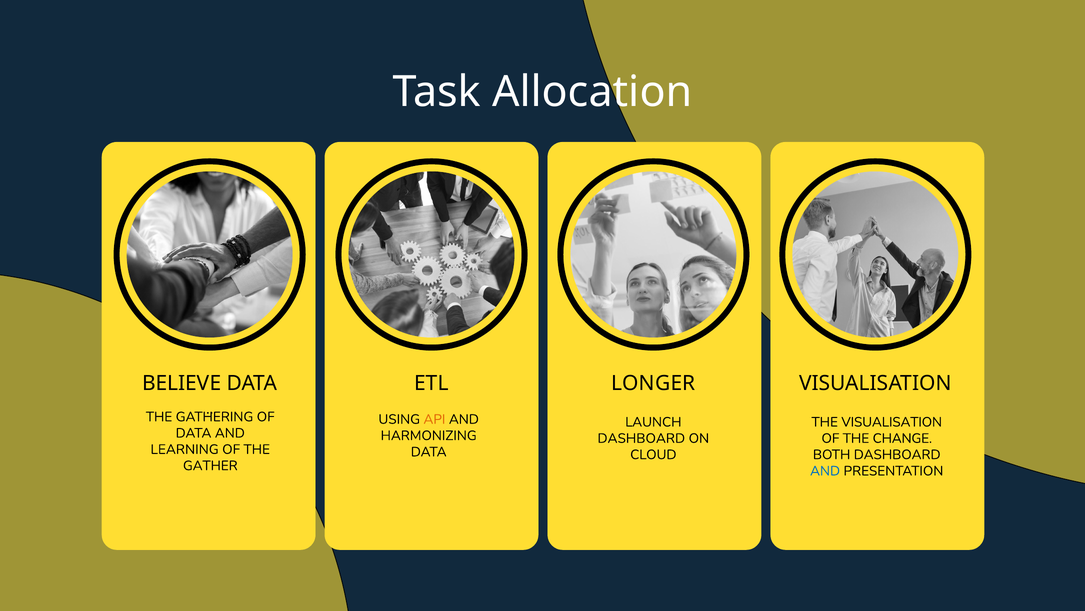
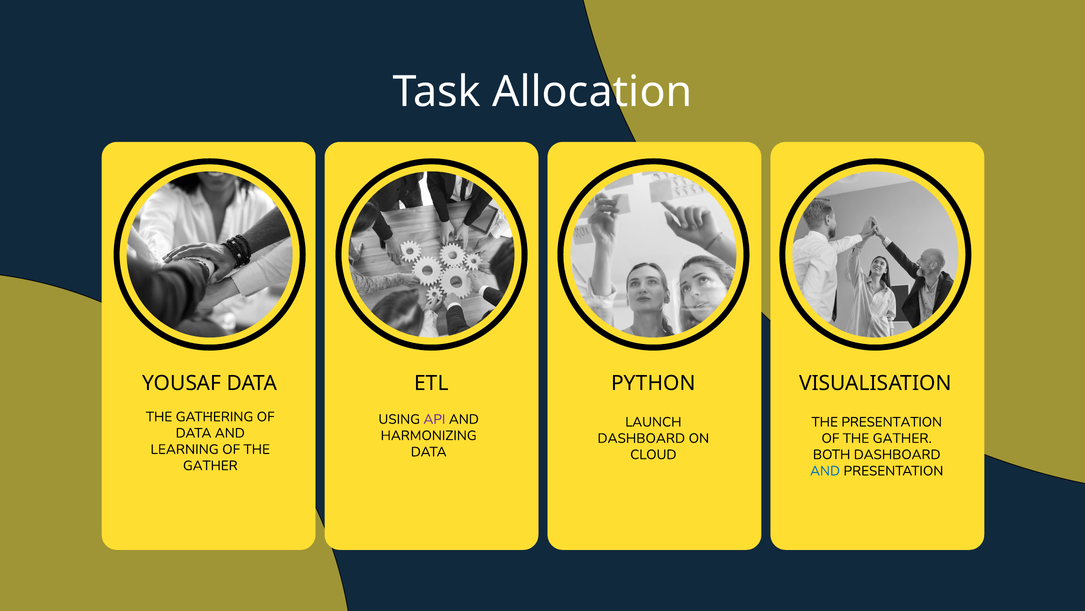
BELIEVE: BELIEVE -> YOUSAF (182, 383)
LONGER: LONGER -> PYTHON (653, 383)
API colour: orange -> purple (434, 419)
THE VISUALISATION: VISUALISATION -> PRESENTATION (892, 422)
CHANGE: CHANGE -> GATHER (902, 438)
